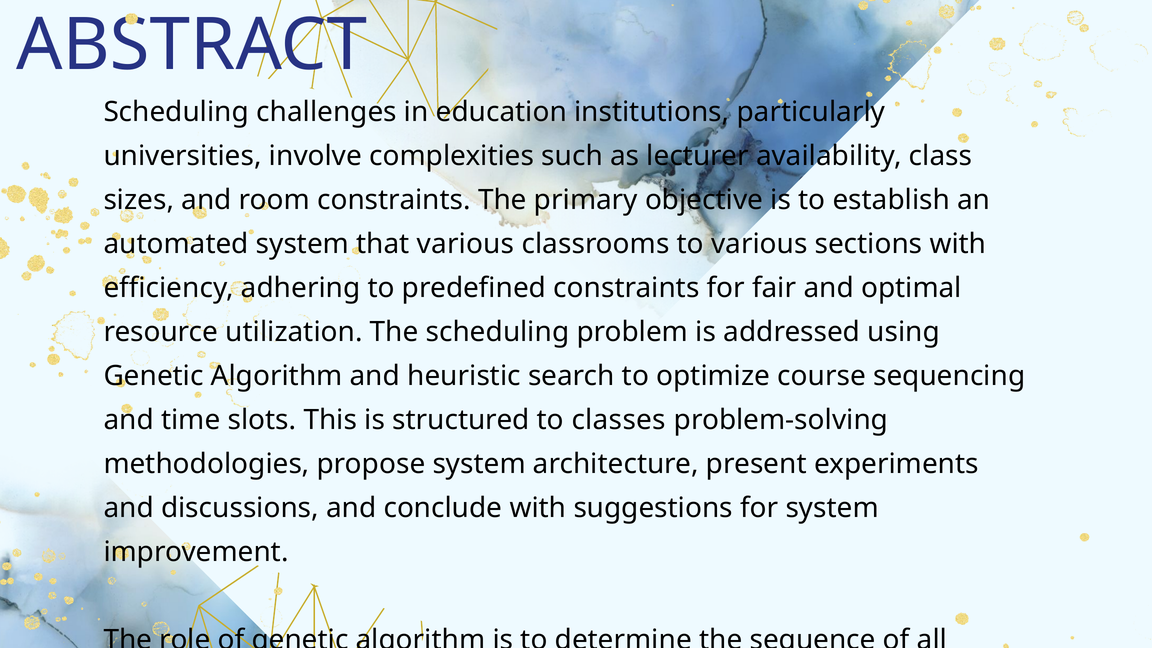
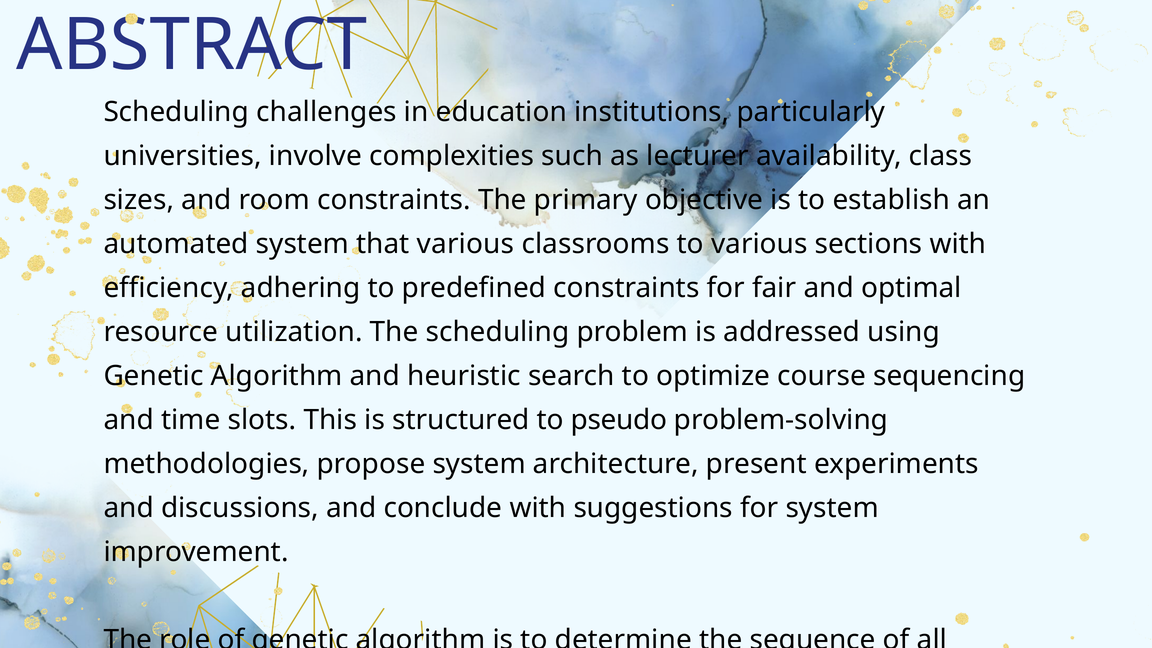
classes: classes -> pseudo (619, 420)
